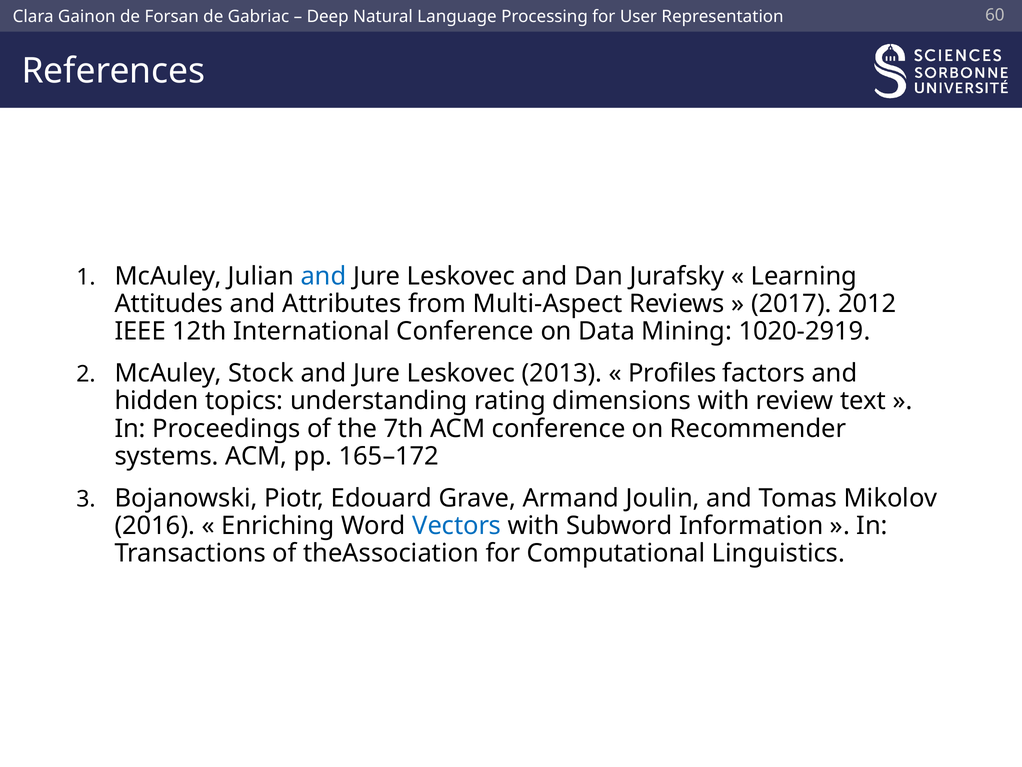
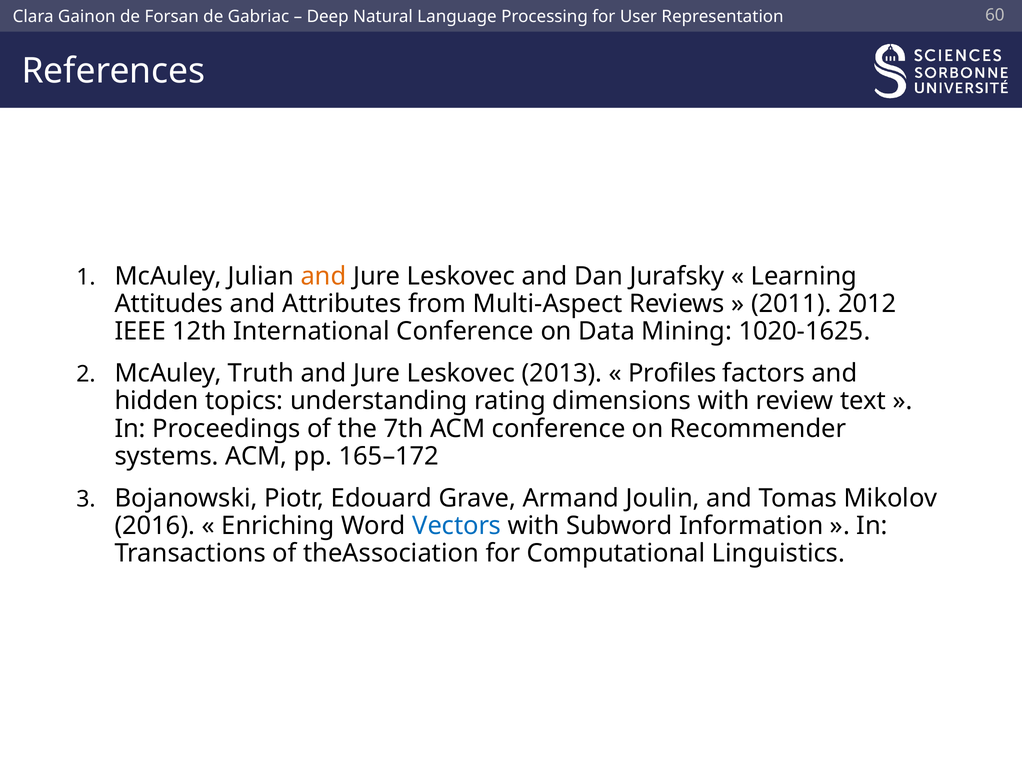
and colour: blue -> orange (324, 276)
2017: 2017 -> 2011 (791, 304)
1020-2919: 1020-2919 -> 1020-1625 (804, 331)
Stock: Stock -> Truth (261, 373)
